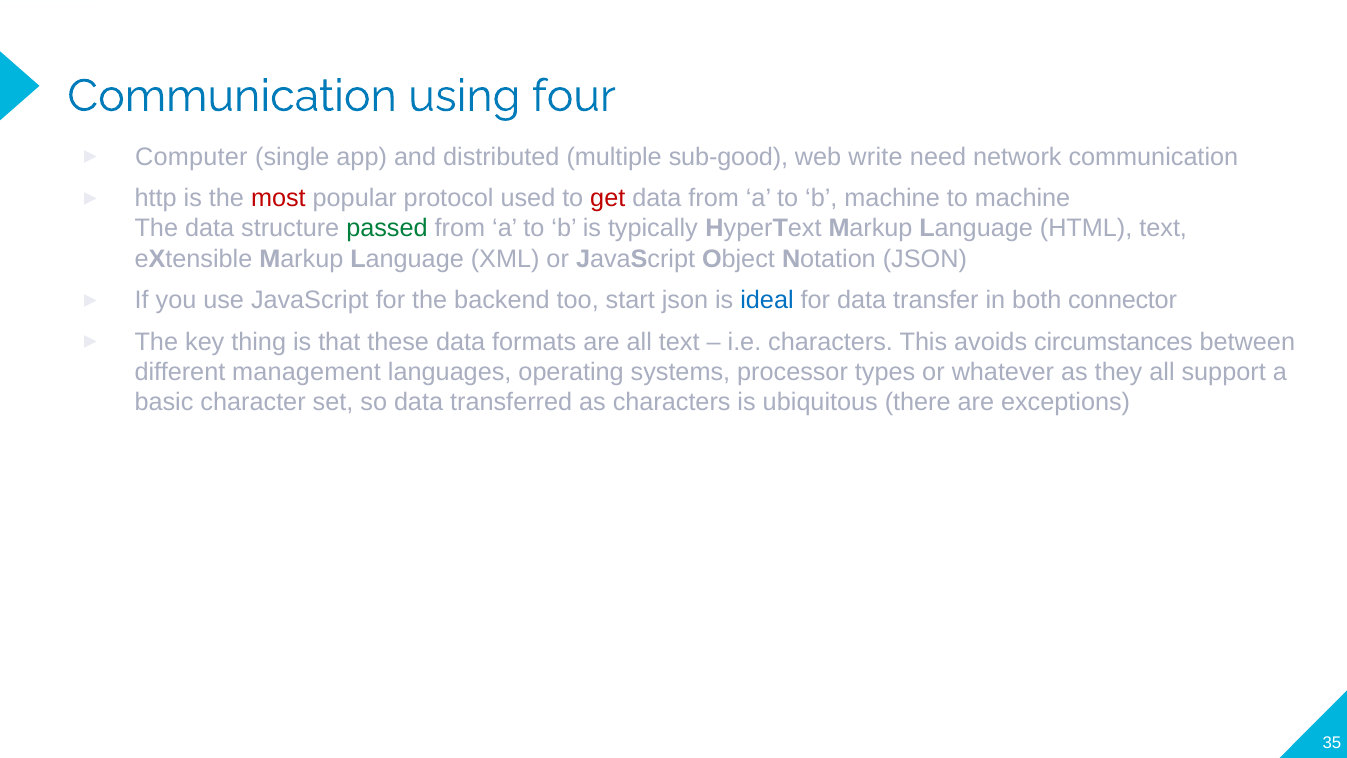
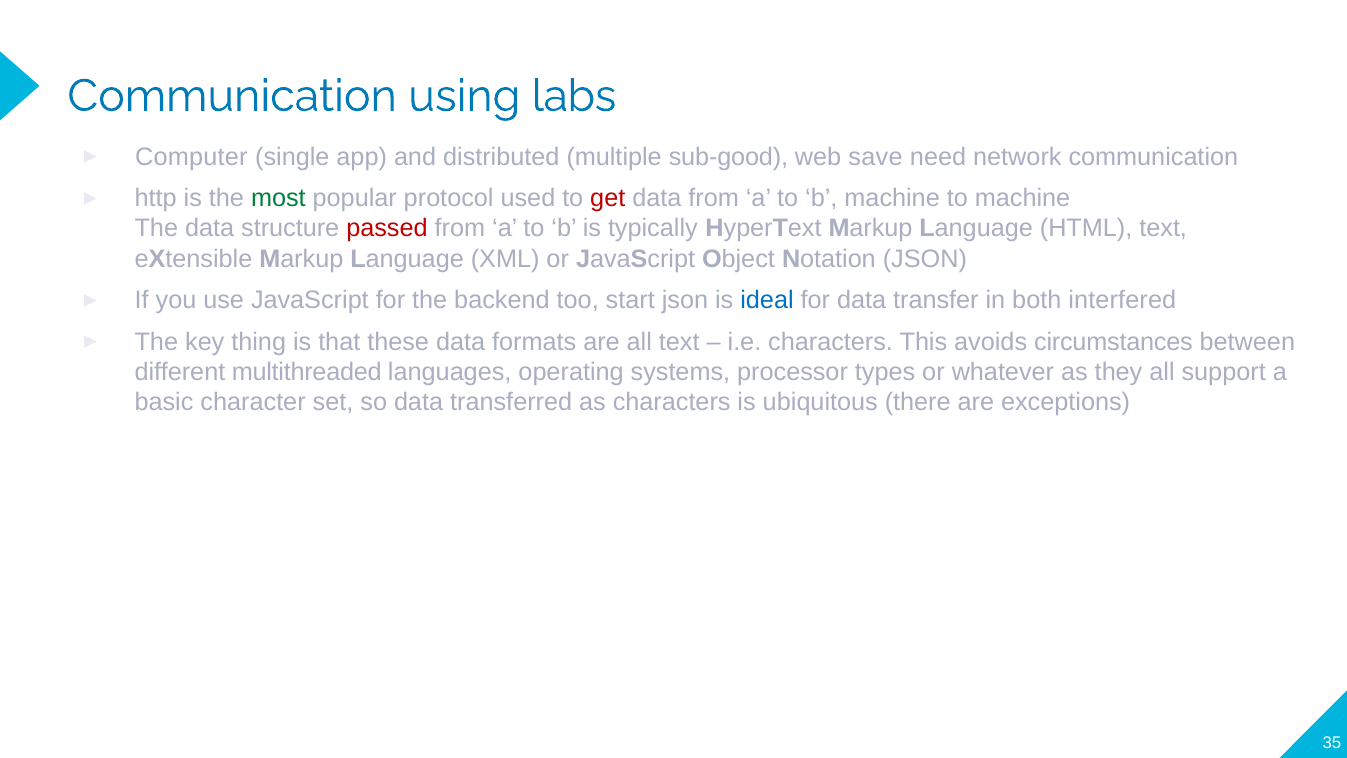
four: four -> labs (574, 96)
write: write -> save (876, 157)
most colour: red -> green (278, 198)
passed colour: green -> red (387, 228)
connector: connector -> interfered (1122, 300)
management: management -> multithreaded (307, 372)
